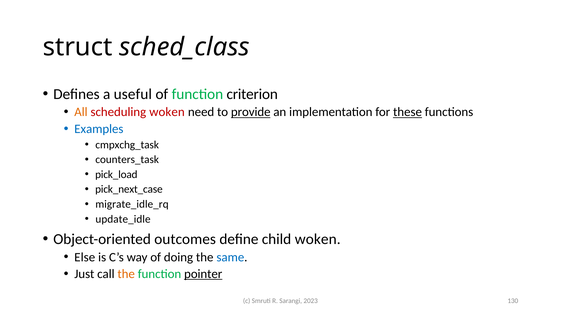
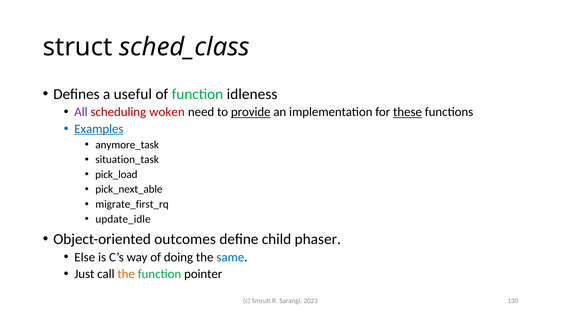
criterion: criterion -> idleness (252, 94)
All colour: orange -> purple (81, 112)
Examples underline: none -> present (99, 129)
cmpxchg_task: cmpxchg_task -> anymore_task (127, 145)
counters_task: counters_task -> situation_task (127, 160)
pick_next_case: pick_next_case -> pick_next_able (129, 190)
migrate_idle_rq: migrate_idle_rq -> migrate_first_rq (132, 205)
child woken: woken -> phaser (318, 240)
pointer underline: present -> none (203, 274)
